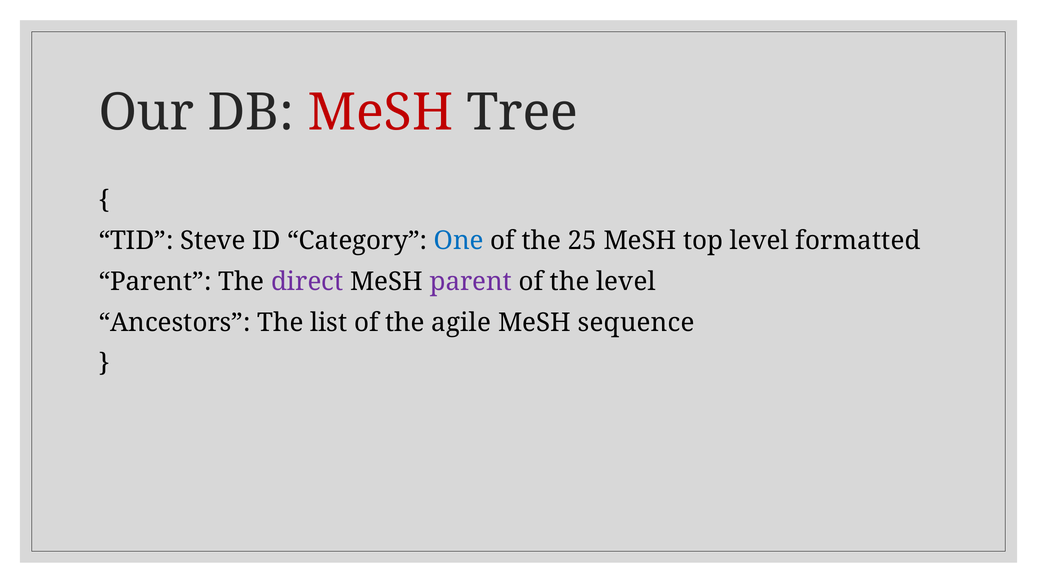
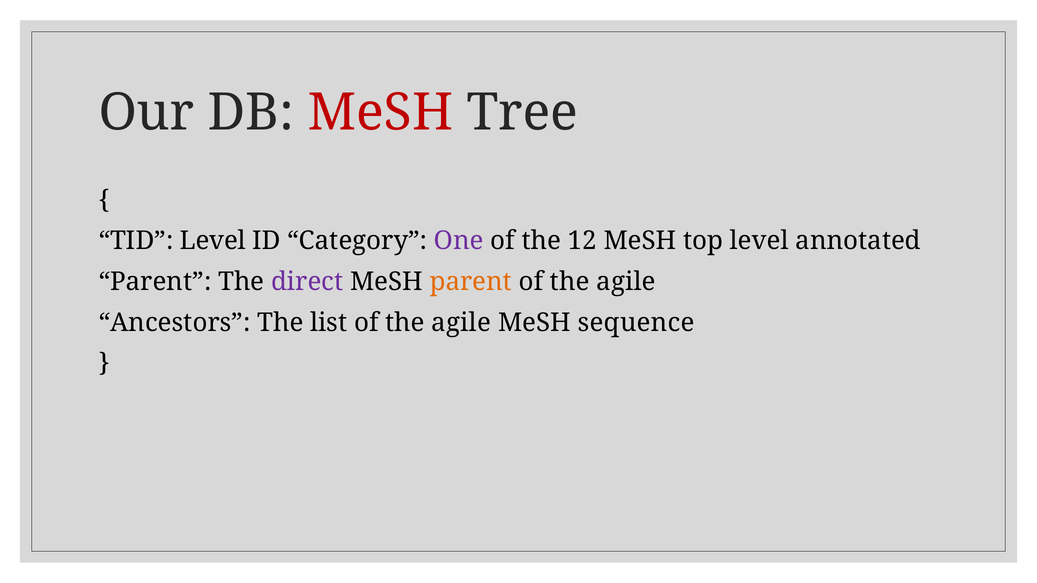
TID Steve: Steve -> Level (213, 241)
One colour: blue -> purple (459, 241)
25: 25 -> 12 (582, 241)
formatted: formatted -> annotated (858, 241)
parent colour: purple -> orange (471, 282)
level: level -> agile (626, 282)
